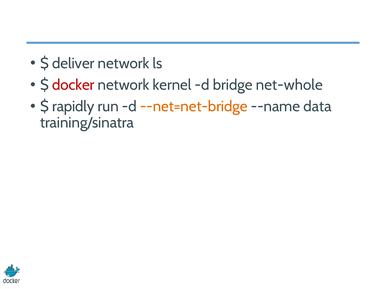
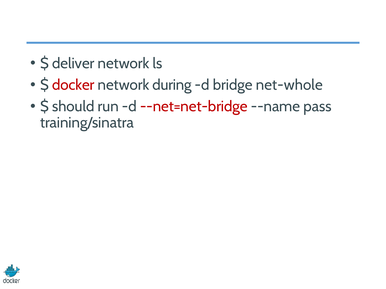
kernel: kernel -> during (172, 85)
rapidly: rapidly -> should (73, 107)
--net=net-bridge colour: orange -> red (194, 107)
data: data -> pass (318, 107)
